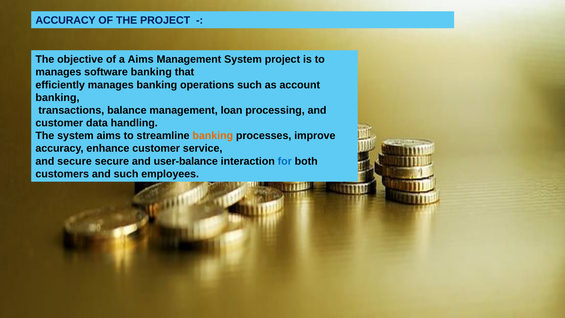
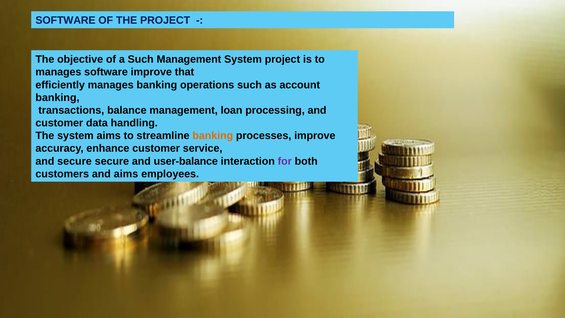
ACCURACY: ACCURACY -> SOFTWARE (66, 20)
a Aims: Aims -> Such (141, 59)
software banking: banking -> improve (151, 72)
for colour: blue -> purple (285, 161)
and such: such -> aims (126, 174)
